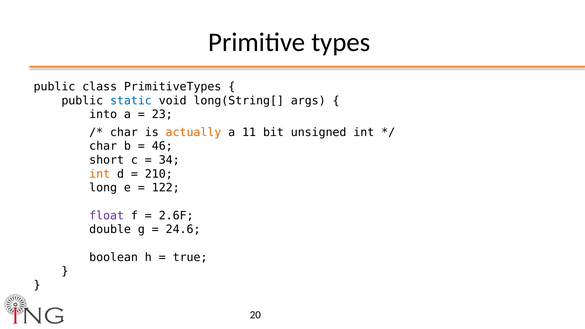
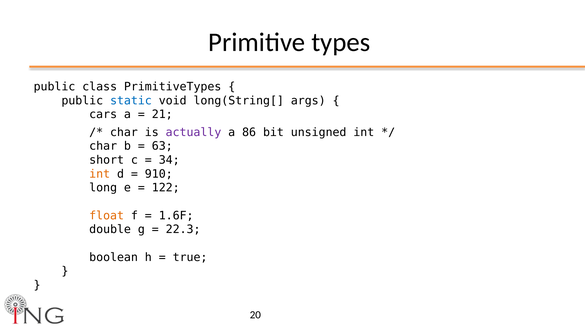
into: into -> cars (103, 115)
23: 23 -> 21 (162, 115)
actually colour: orange -> purple (193, 132)
11: 11 -> 86 (249, 132)
46: 46 -> 63 (162, 146)
210: 210 -> 910 (159, 174)
float colour: purple -> orange (107, 216)
2.6F: 2.6F -> 1.6F (176, 216)
24.6: 24.6 -> 22.3 (183, 230)
